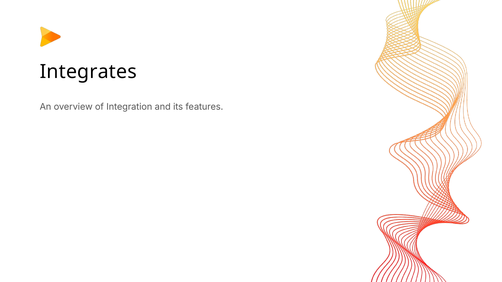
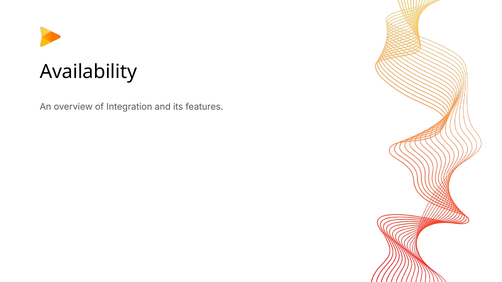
Integrates: Integrates -> Availability (88, 72)
